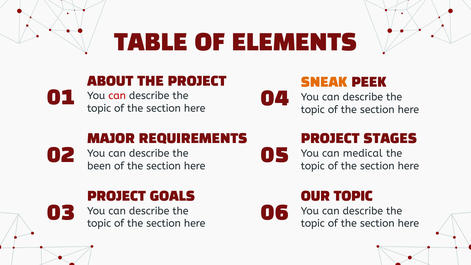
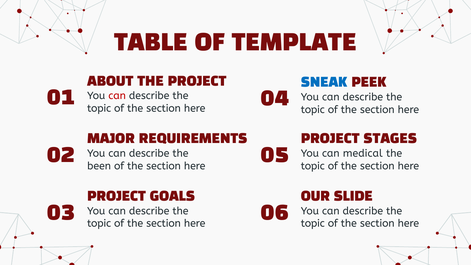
ELEMENTS: ELEMENTS -> TEMPLATE (294, 43)
SNEAK colour: orange -> blue (324, 82)
OUR TOPIC: TOPIC -> SLIDE (353, 197)
